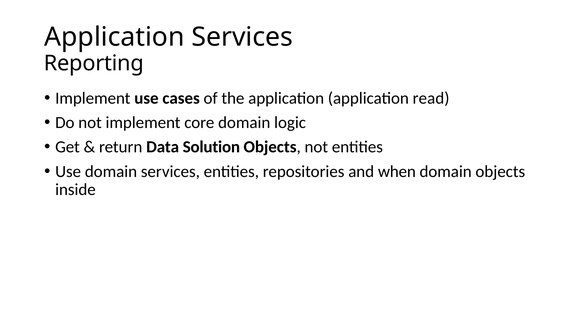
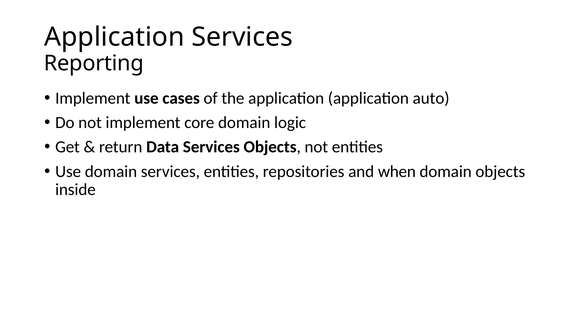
read: read -> auto (431, 98)
Data Solution: Solution -> Services (211, 147)
